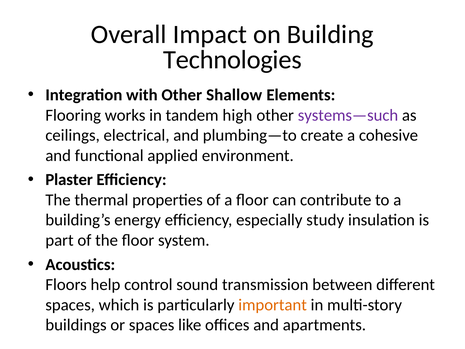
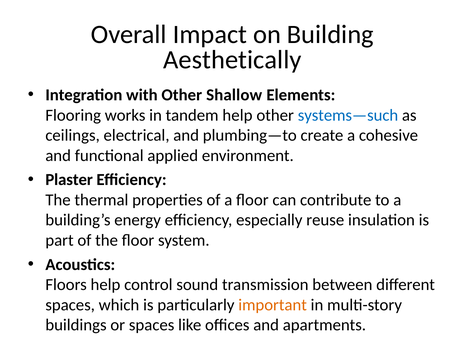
Technologies: Technologies -> Aesthetically (232, 60)
tandem high: high -> help (237, 115)
systems—such colour: purple -> blue (348, 115)
study: study -> reuse (325, 220)
